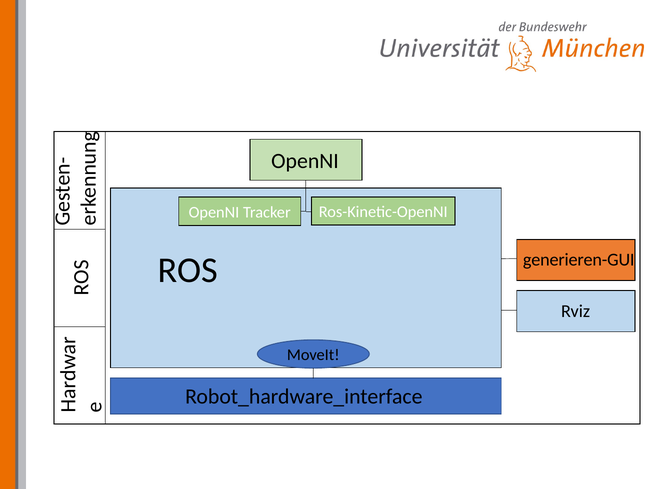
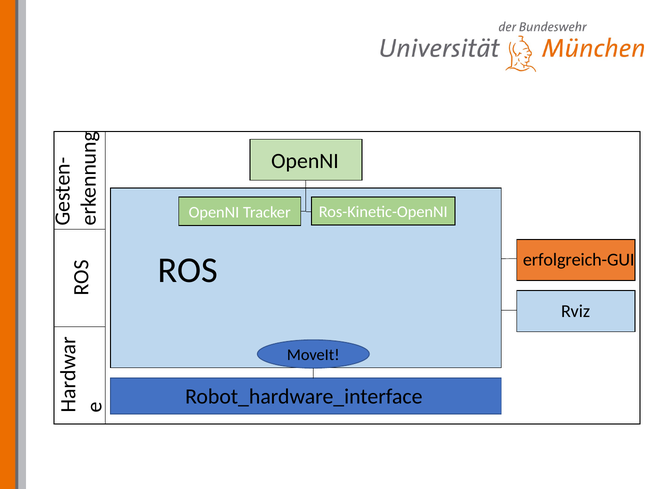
generieren-GUI: generieren-GUI -> erfolgreich-GUI (579, 260)
